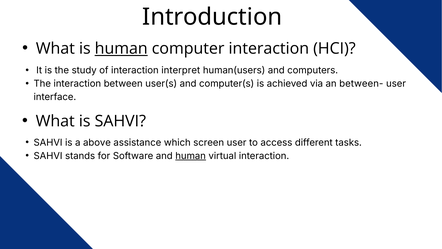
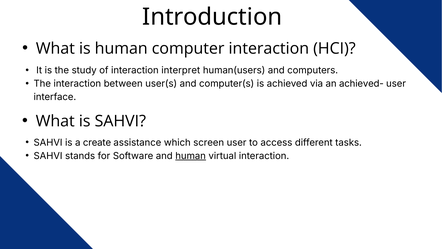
human underline: present -> none (121, 48)
between-: between- -> achieved- (361, 84)
above: above -> create (97, 142)
